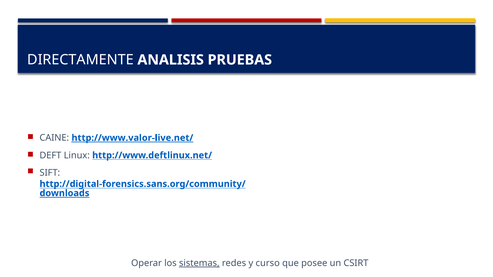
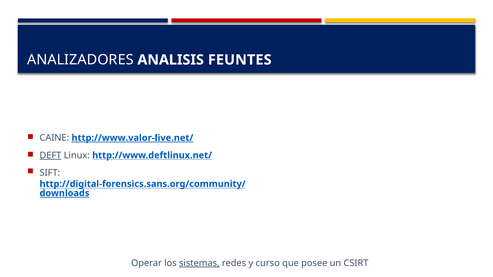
DIRECTAMENTE: DIRECTAMENTE -> ANALIZADORES (80, 60)
PRUEBAS: PRUEBAS -> FEUNTES (240, 60)
DEFT underline: none -> present (50, 156)
